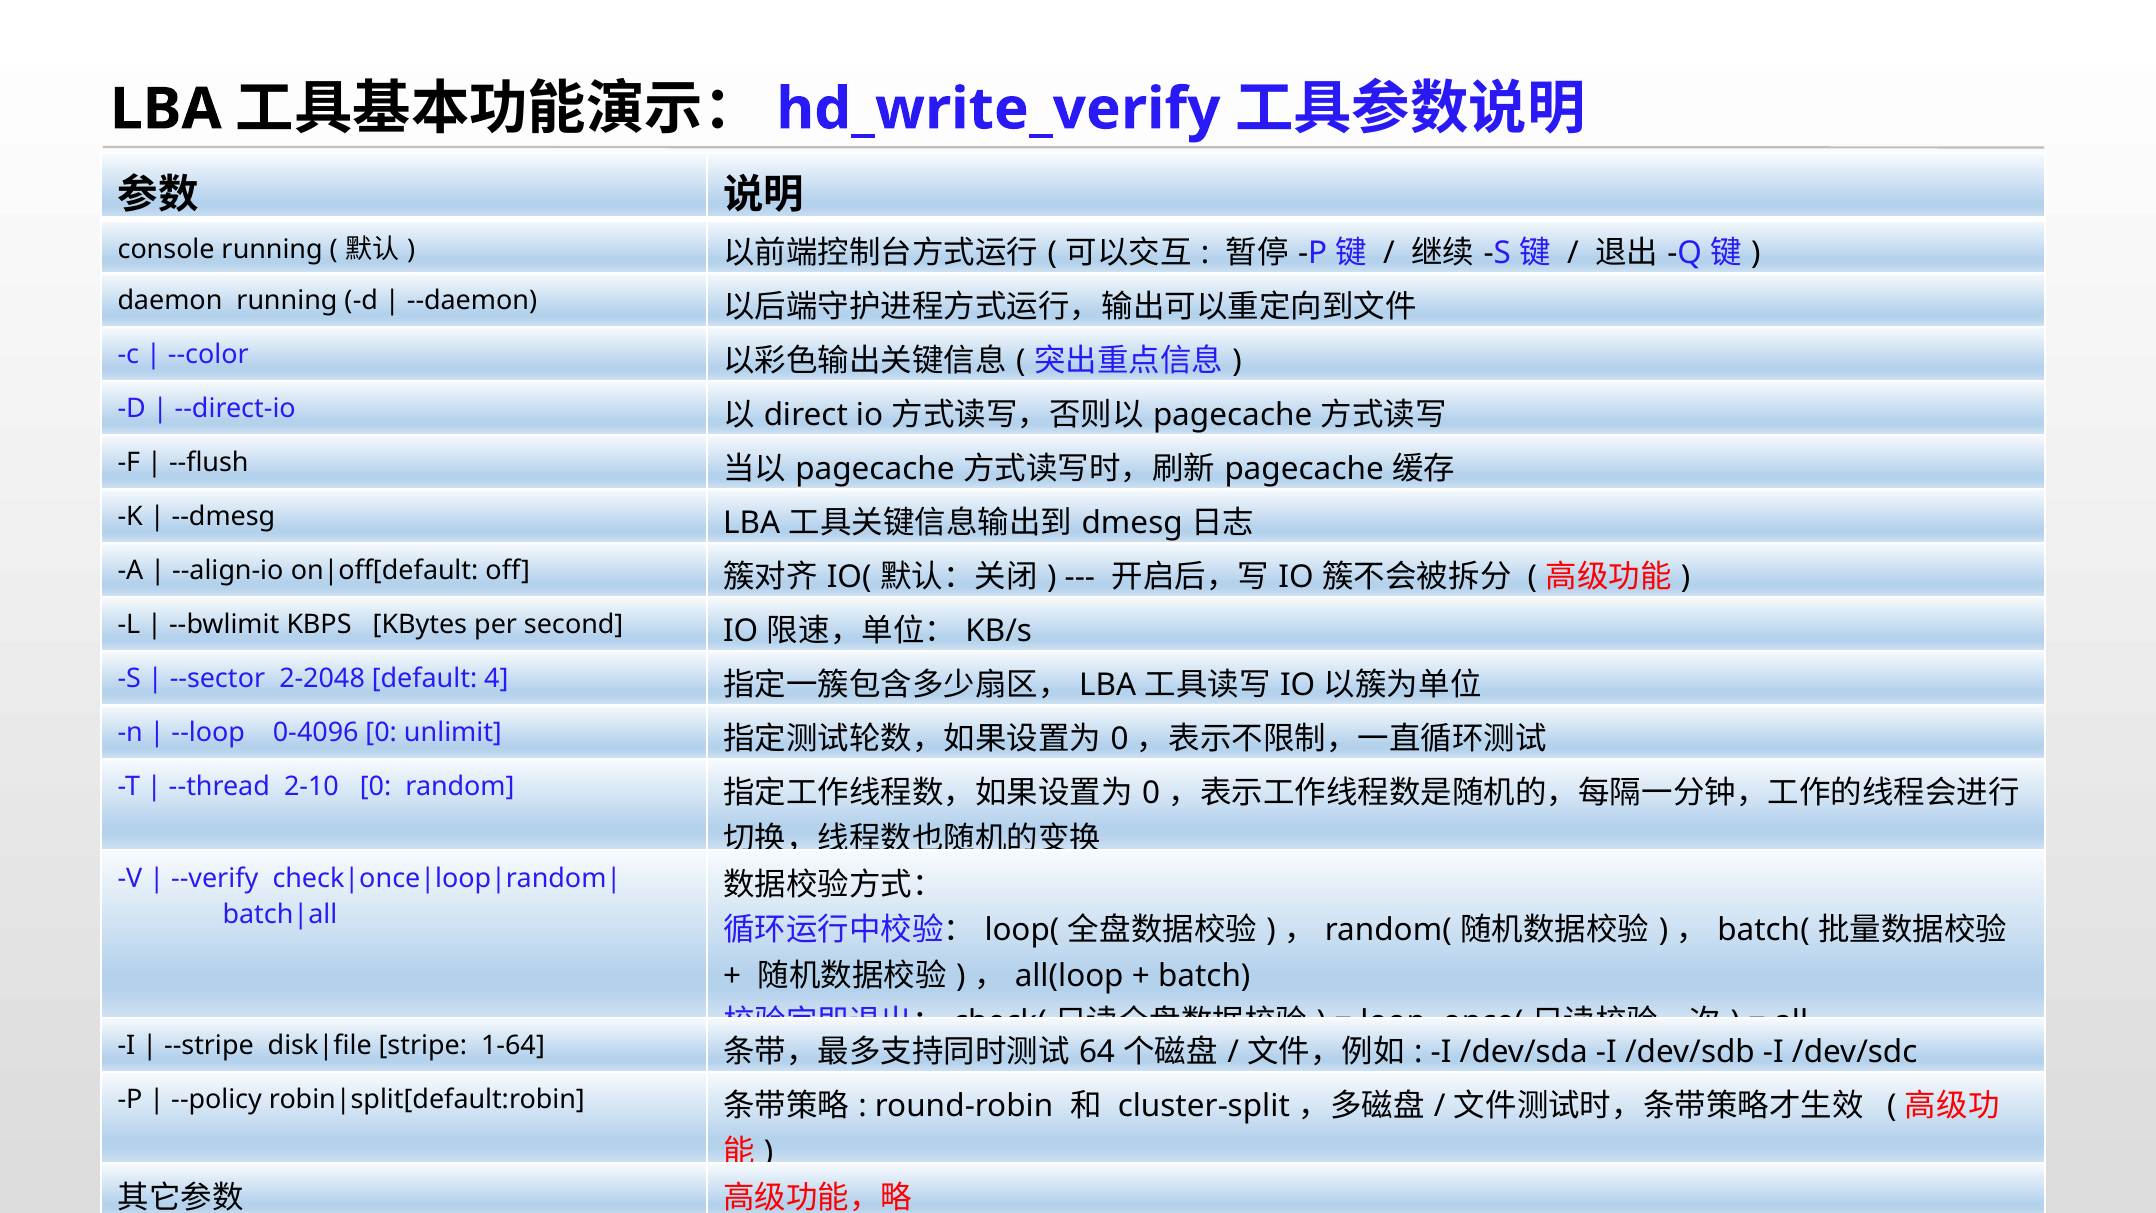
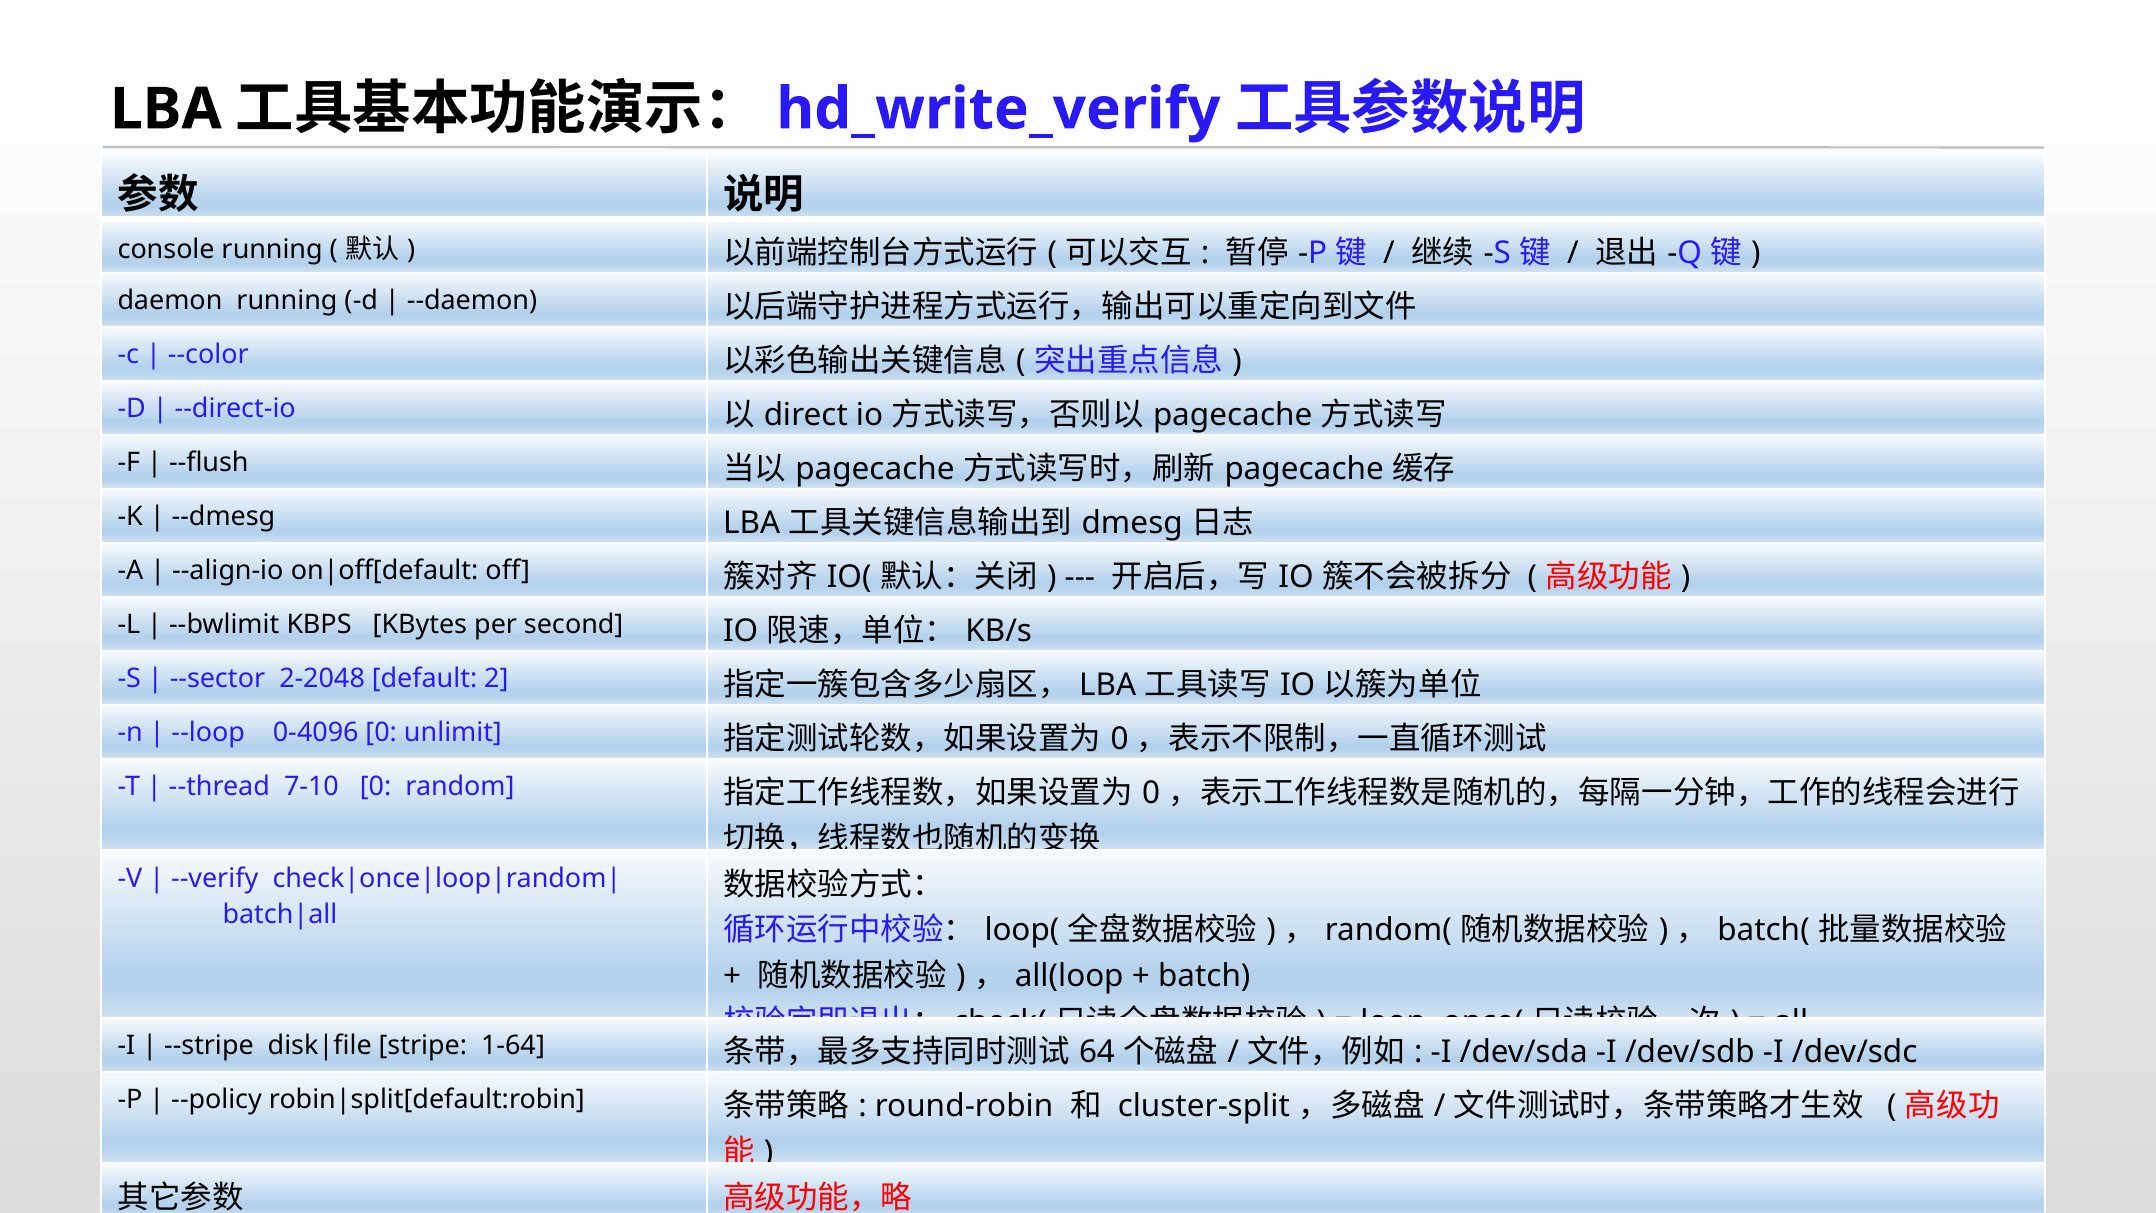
4: 4 -> 2 (496, 679)
2-10: 2-10 -> 7-10 (311, 786)
